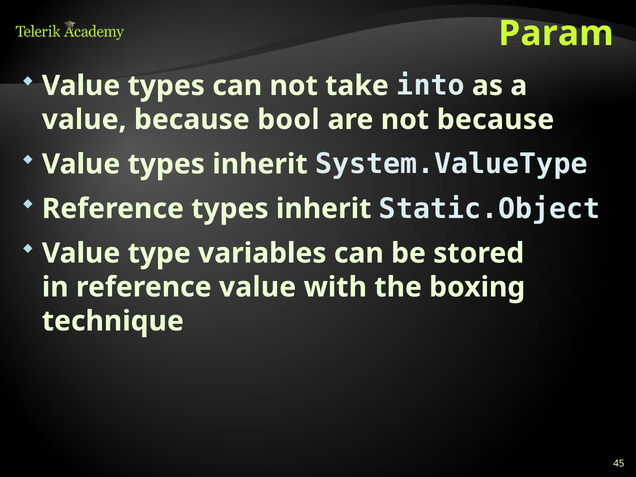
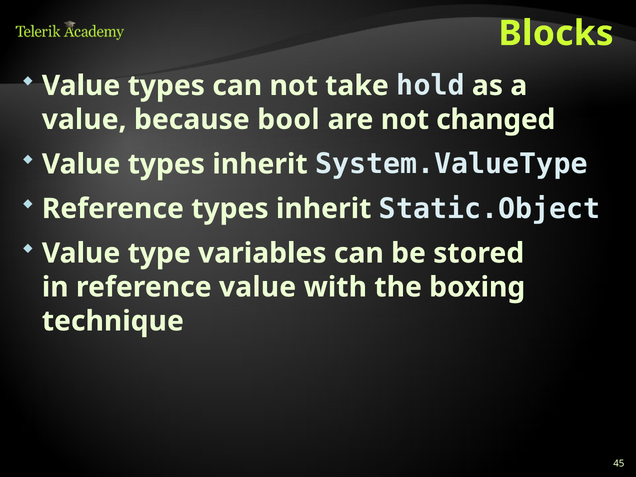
Param: Param -> Blocks (556, 33)
into: into -> hold (431, 86)
not because: because -> changed (496, 120)
